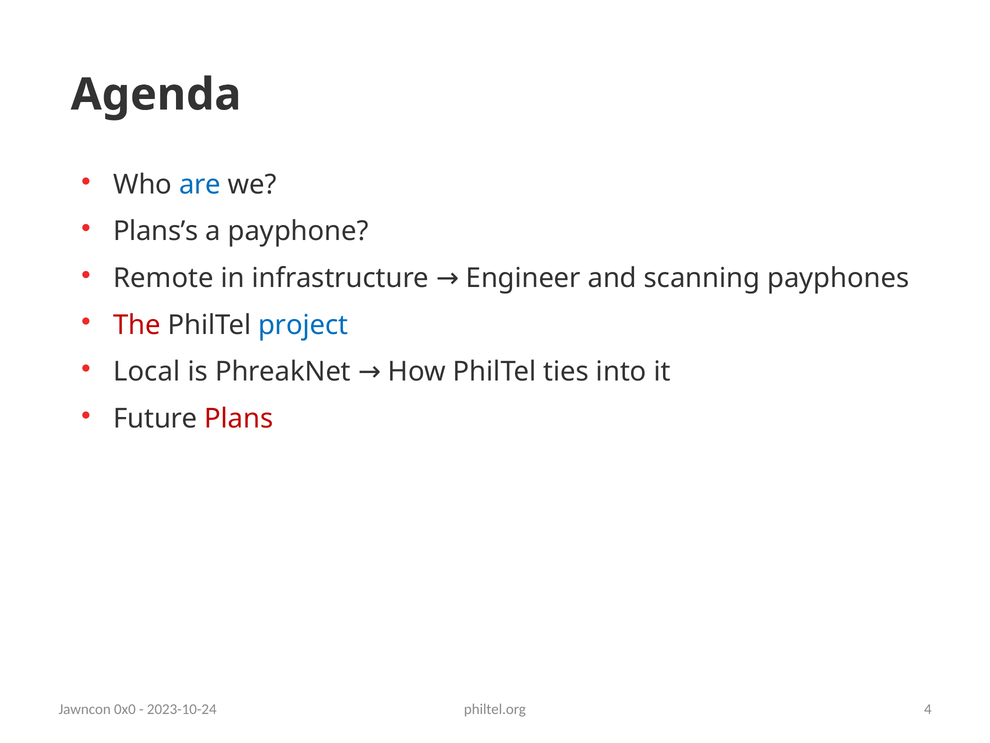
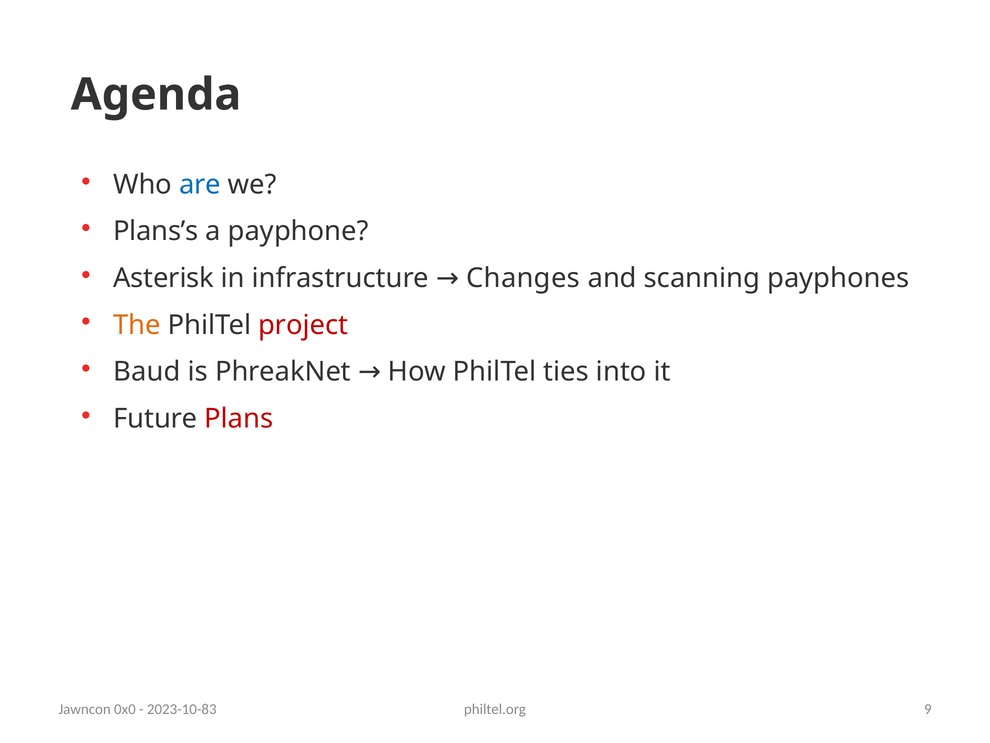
Remote: Remote -> Asterisk (164, 278)
Engineer: Engineer -> Changes (523, 278)
The colour: red -> orange (137, 325)
project colour: blue -> red (303, 325)
Local: Local -> Baud (147, 371)
4: 4 -> 9 (928, 709)
2023-10-24: 2023-10-24 -> 2023-10-83 (182, 709)
